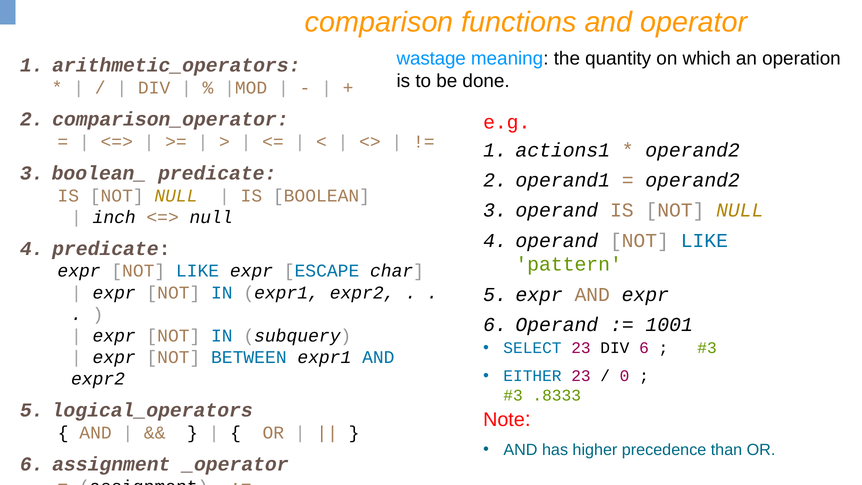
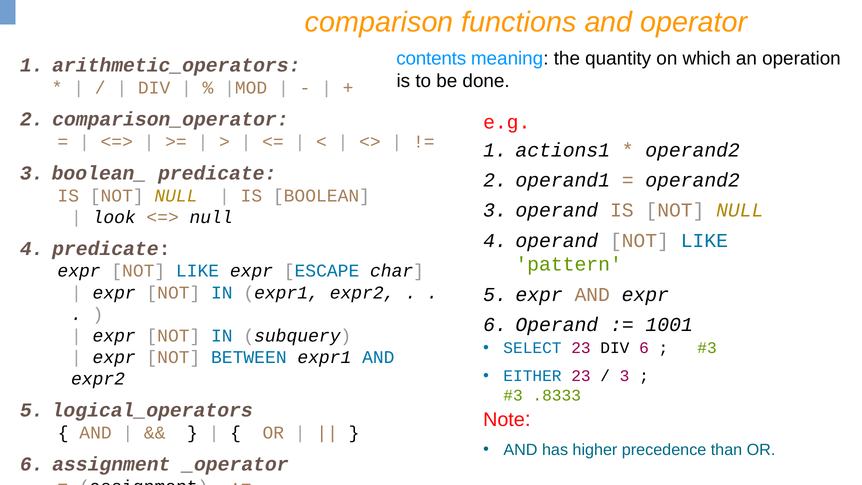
wastage: wastage -> contents (431, 58)
inch: inch -> look (114, 217)
0: 0 -> 3 (625, 376)
